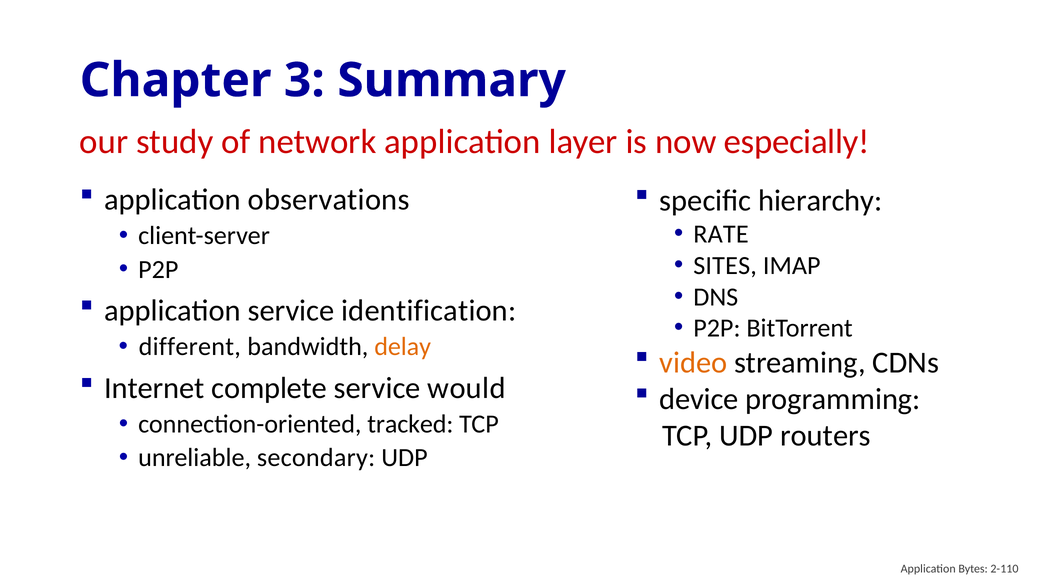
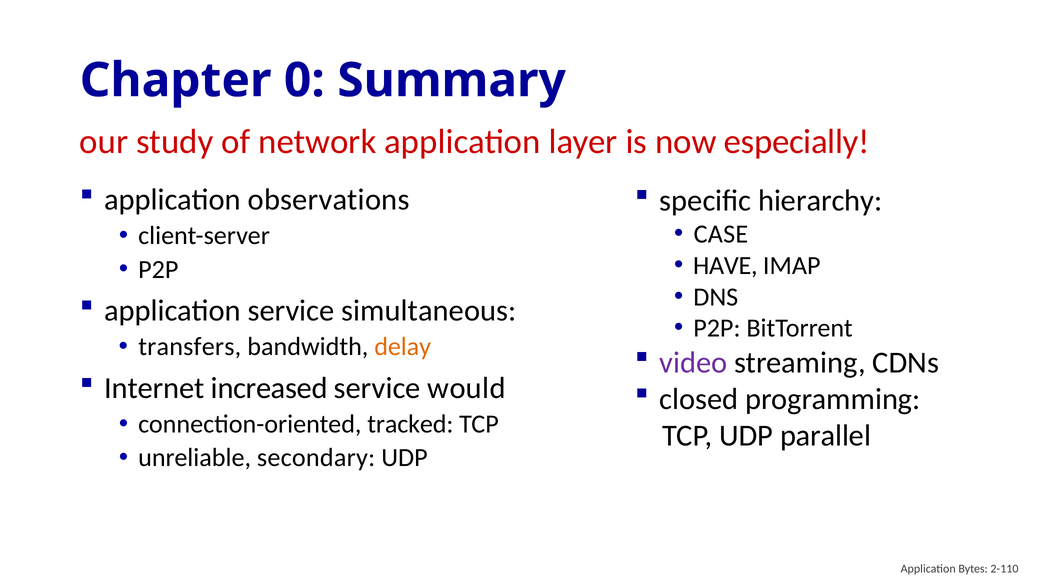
3: 3 -> 0 (304, 80)
RATE: RATE -> CASE (721, 234)
SITES: SITES -> HAVE (725, 266)
identification: identification -> simultaneous (429, 311)
different: different -> transfers (190, 347)
video colour: orange -> purple (693, 363)
complete: complete -> increased (269, 388)
device: device -> closed (699, 399)
routers: routers -> parallel (826, 436)
